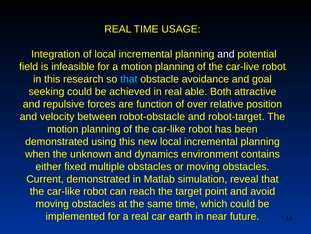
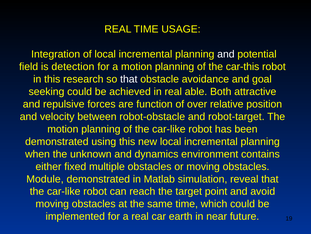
infeasible: infeasible -> detection (73, 67)
car-live: car-live -> car-this (243, 67)
that colour: light blue -> white (129, 79)
Current: Current -> Module (45, 179)
